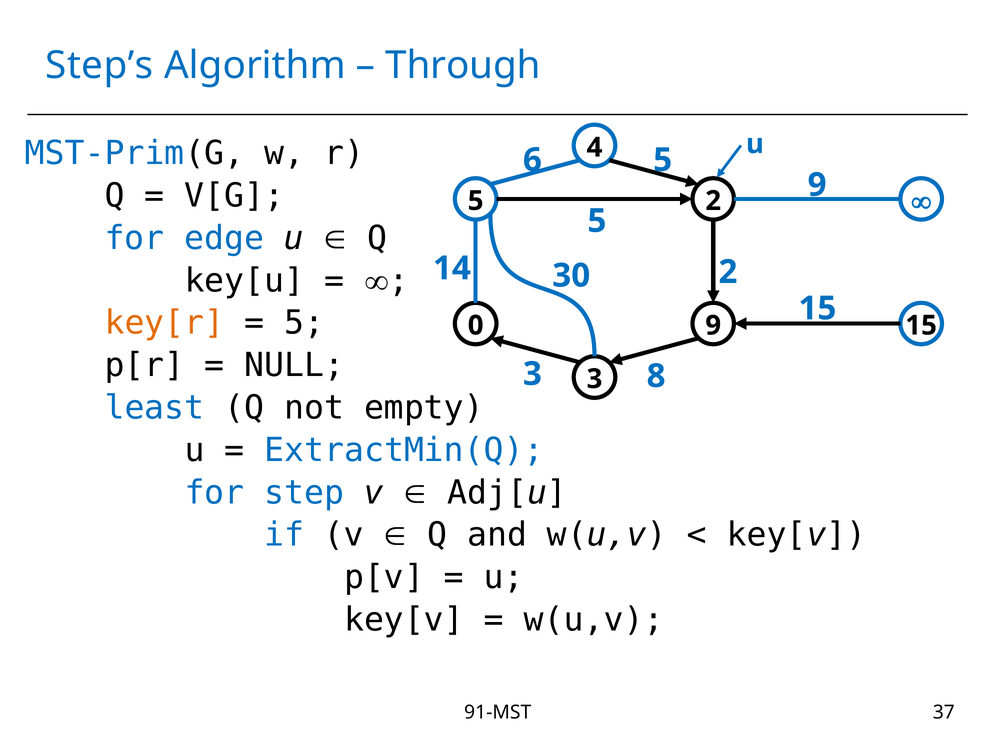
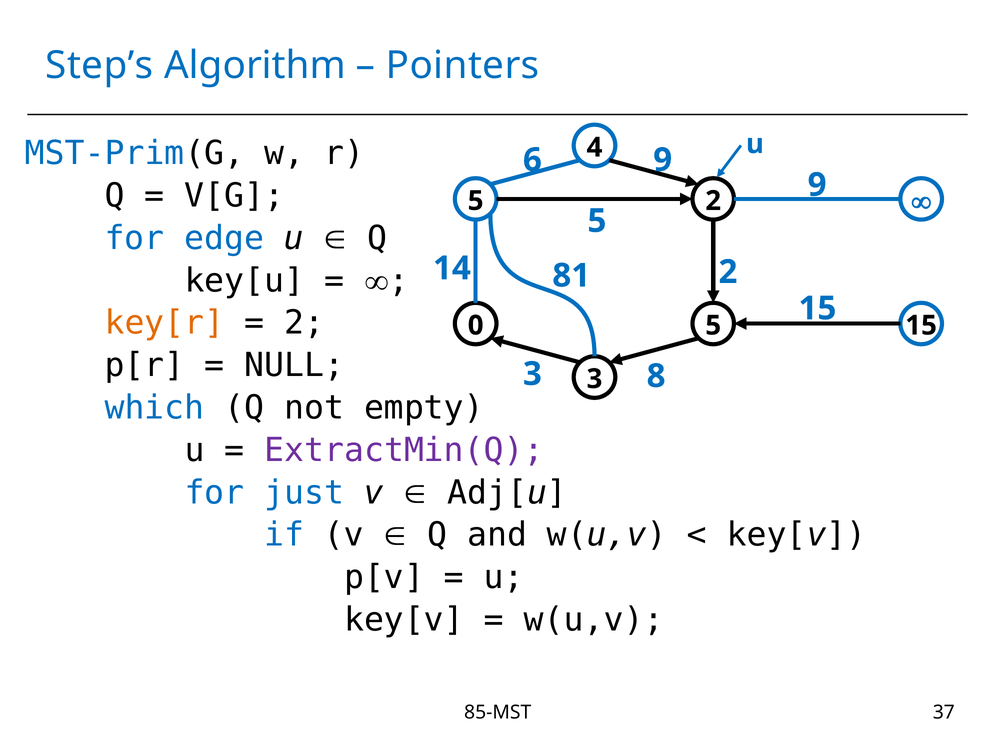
Through: Through -> Pointers (463, 66)
6 5: 5 -> 9 (663, 160)
30: 30 -> 81 (571, 276)
5: 5 -> 2 (304, 323)
0 9: 9 -> 5 (713, 326)
least: least -> which (154, 408)
ExtractMin(Q colour: blue -> purple (404, 450)
step: step -> just (304, 493)
91-MST: 91-MST -> 85-MST (498, 712)
